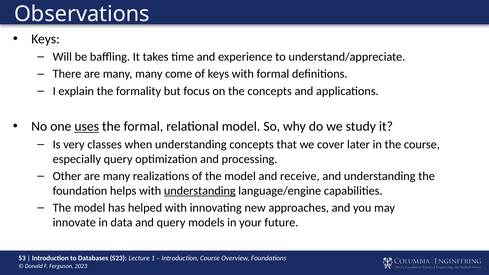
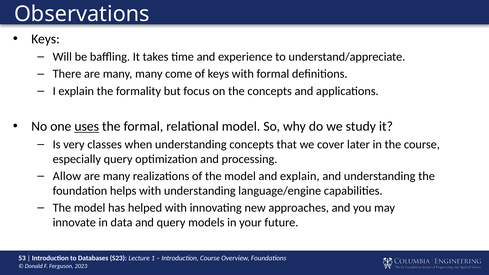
Other: Other -> Allow (67, 176)
and receive: receive -> explain (300, 176)
understanding underline: present -> none (200, 191)
